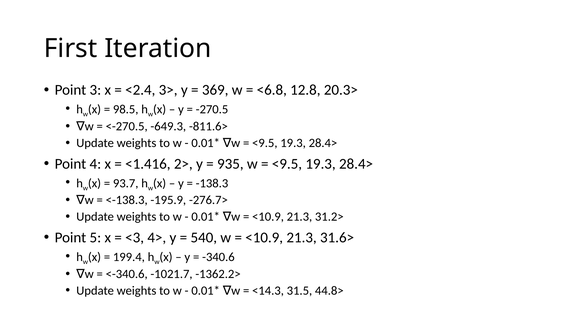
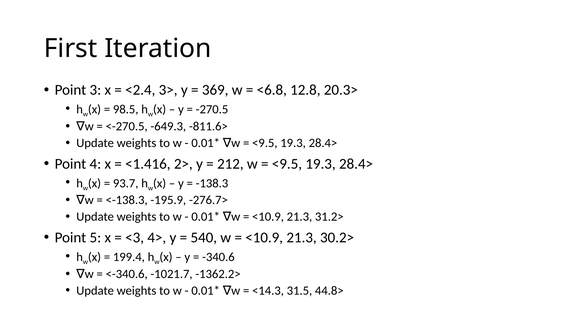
935: 935 -> 212 (230, 164)
31.6>: 31.6> -> 30.2> (337, 238)
